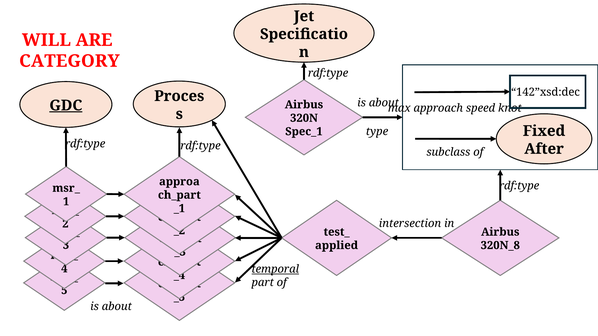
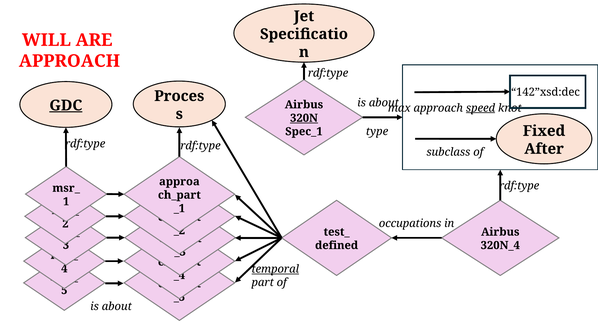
CATEGORY: CATEGORY -> APPROACH (69, 61)
speed underline: none -> present (481, 108)
320N underline: none -> present (304, 118)
intersection: intersection -> occupations (410, 224)
applied: applied -> defined (337, 246)
320N_8: 320N_8 -> 320N_4 (500, 246)
